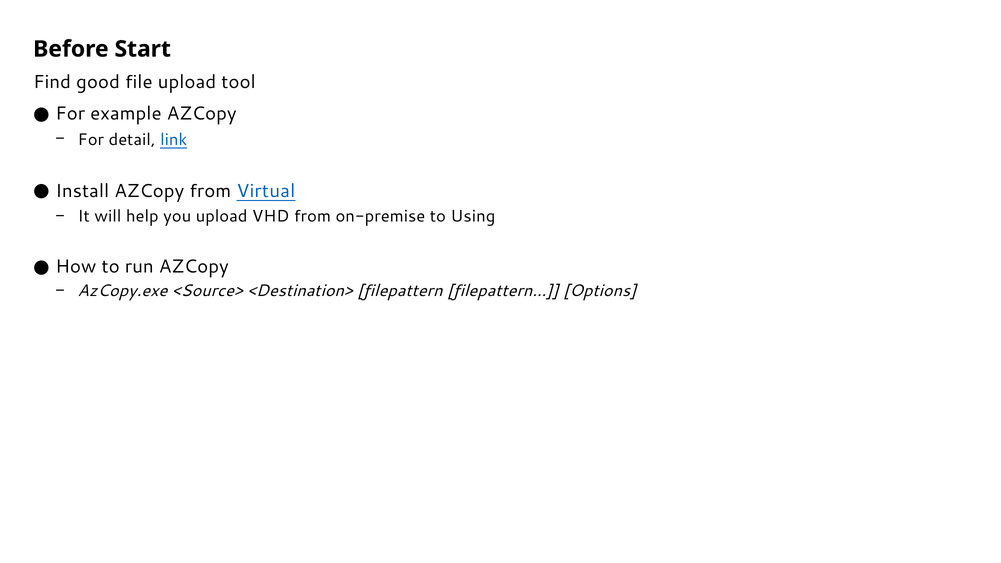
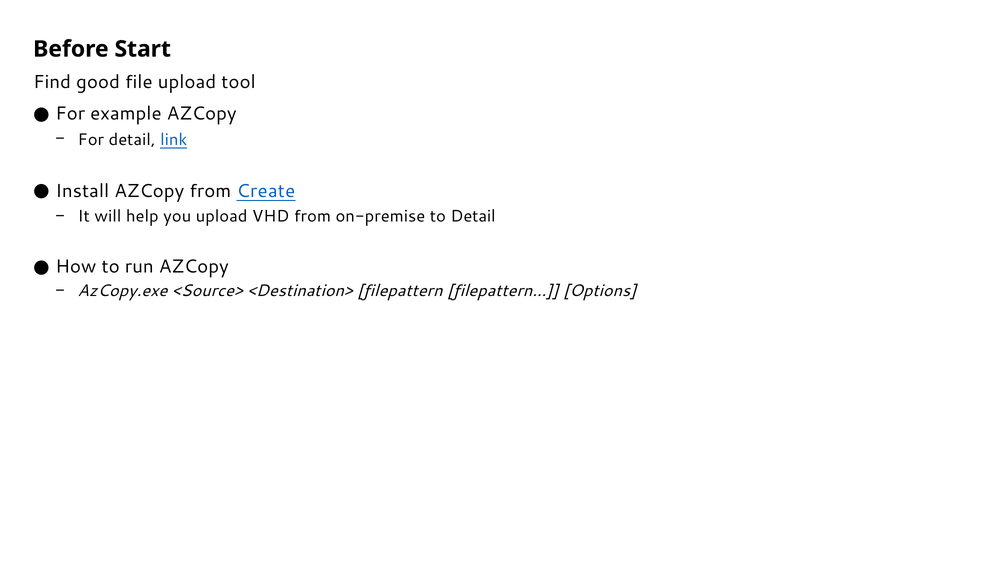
Virtual: Virtual -> Create (266, 191)
to Using: Using -> Detail (473, 216)
